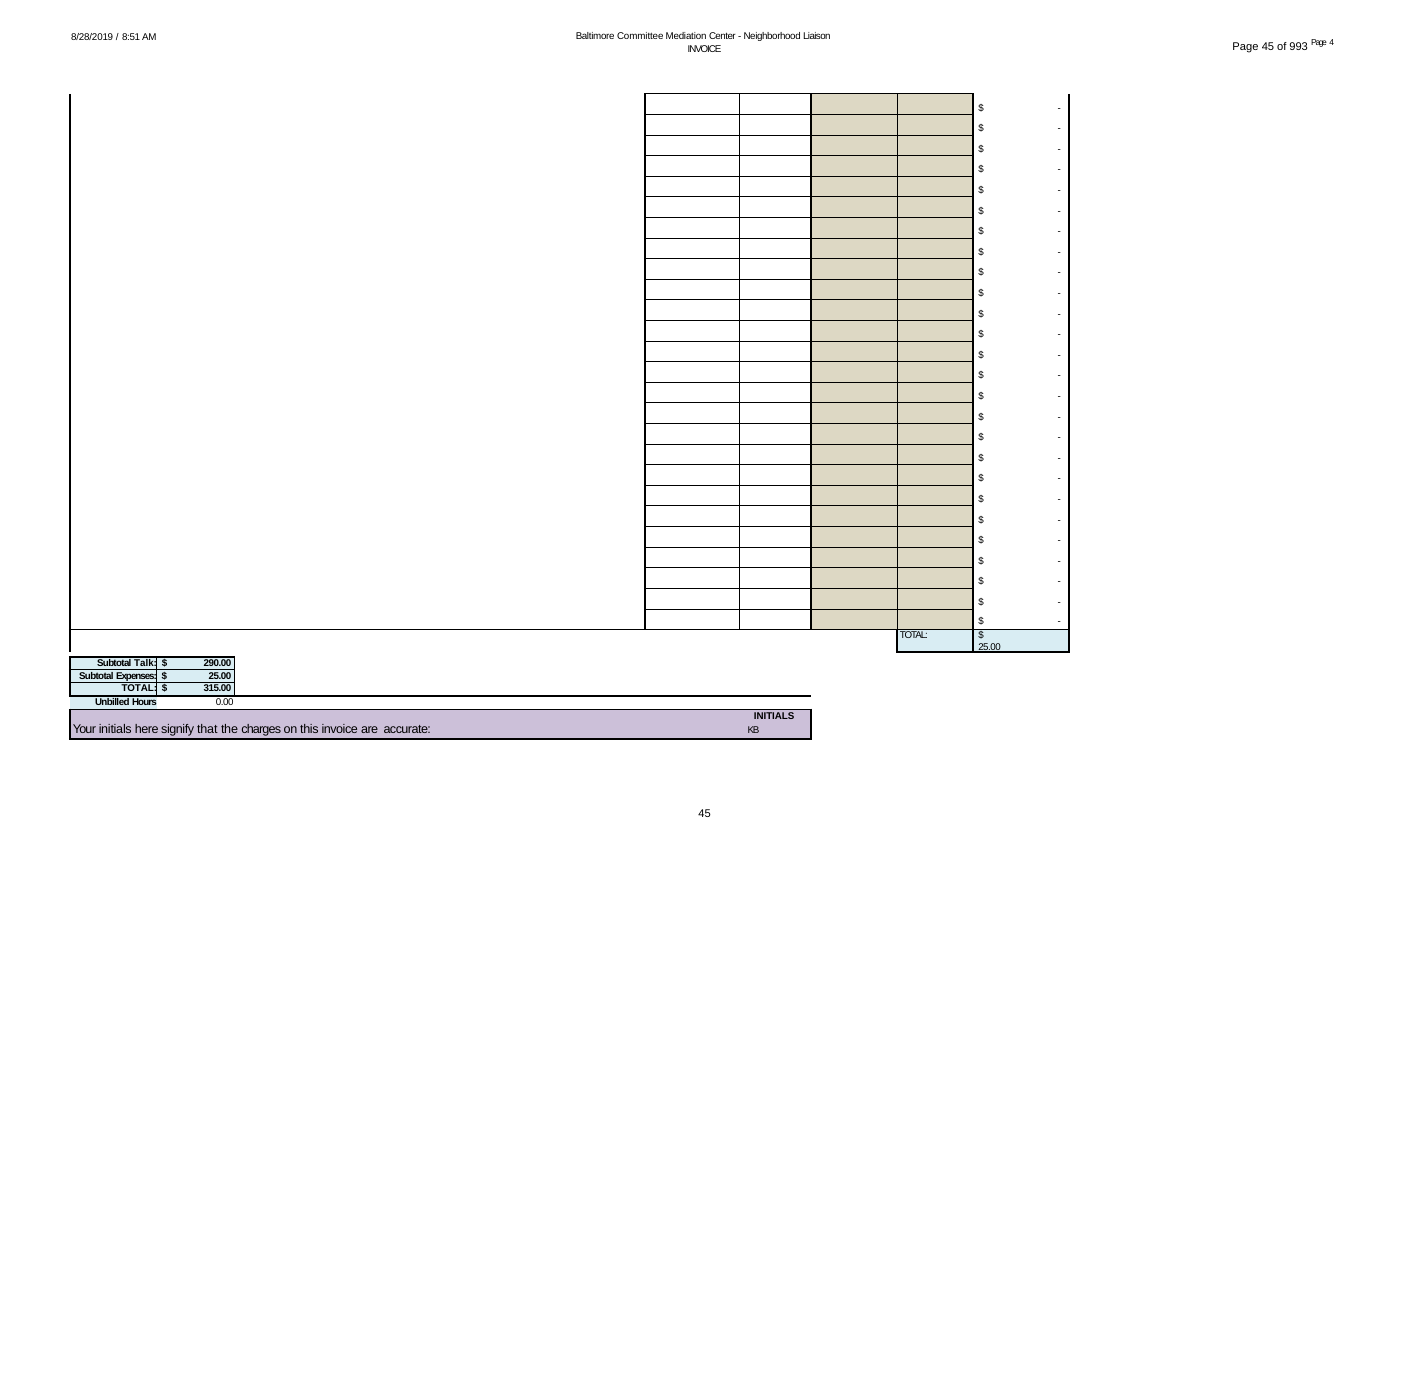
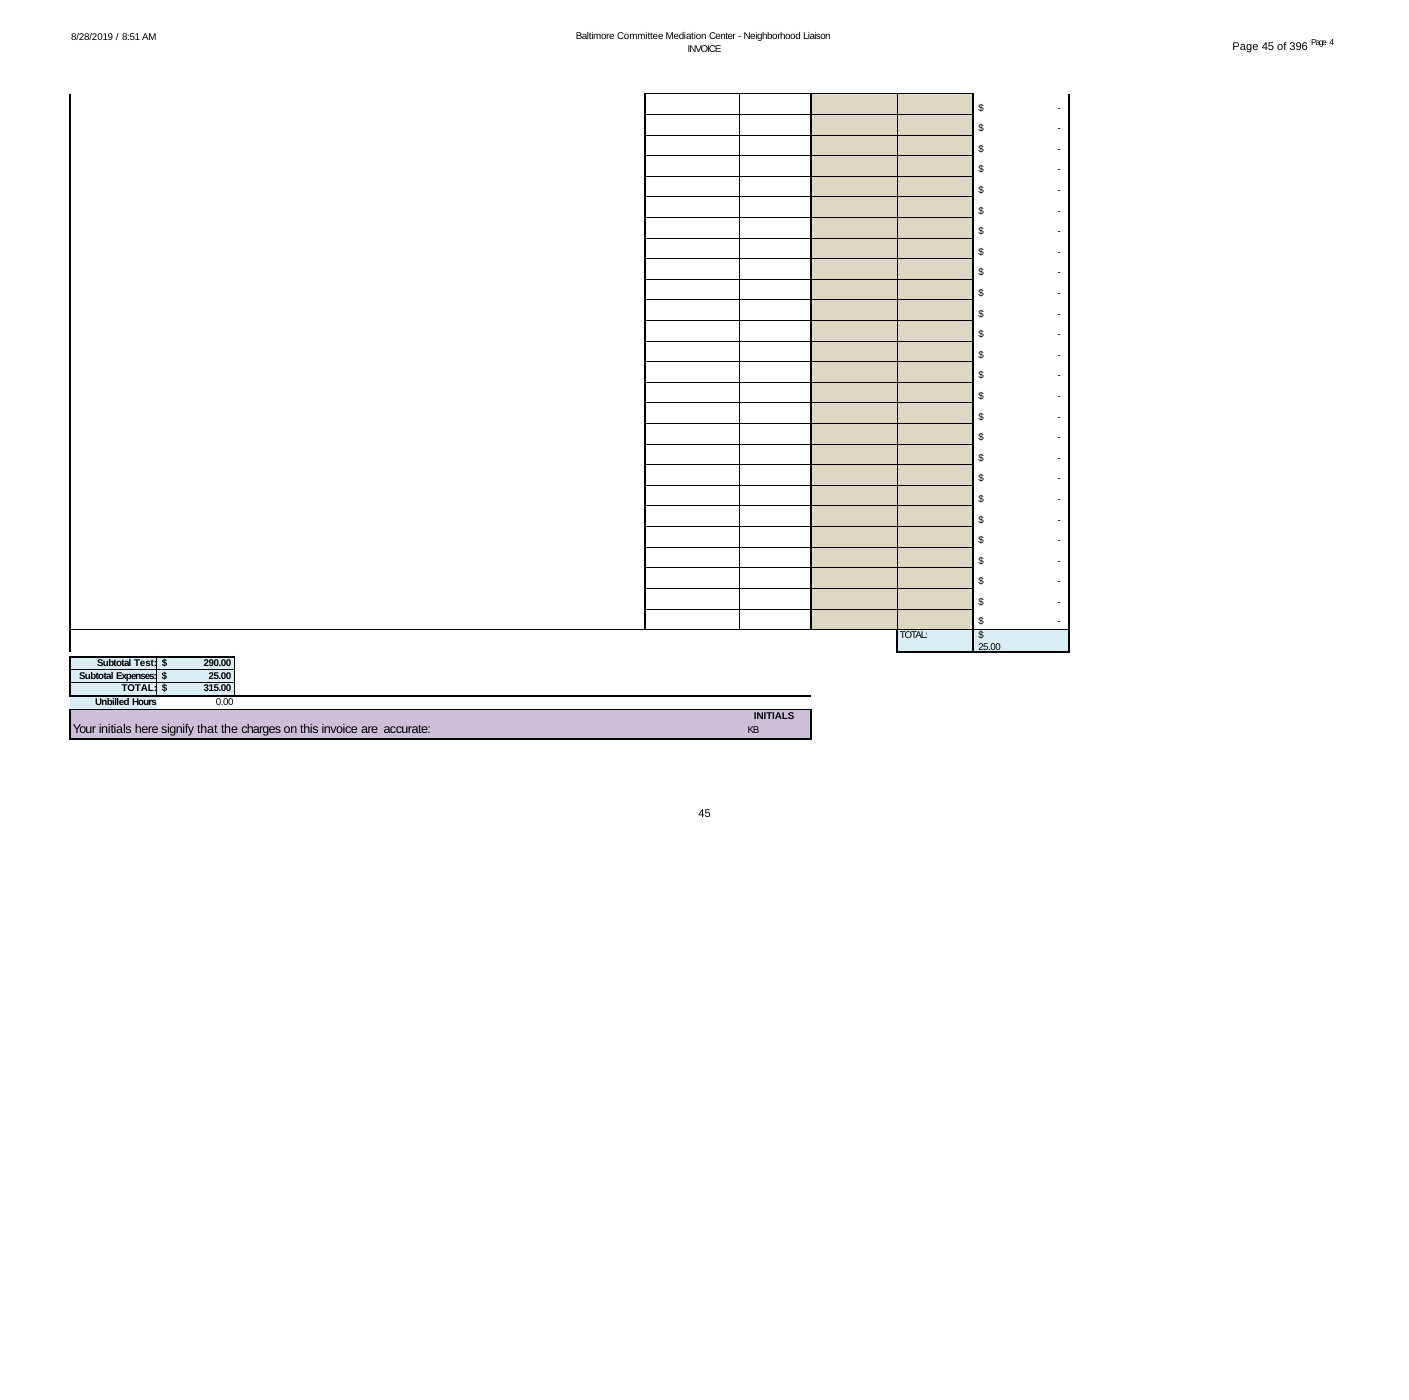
993: 993 -> 396 (1299, 46)
Talk: Talk -> Test (146, 663)
